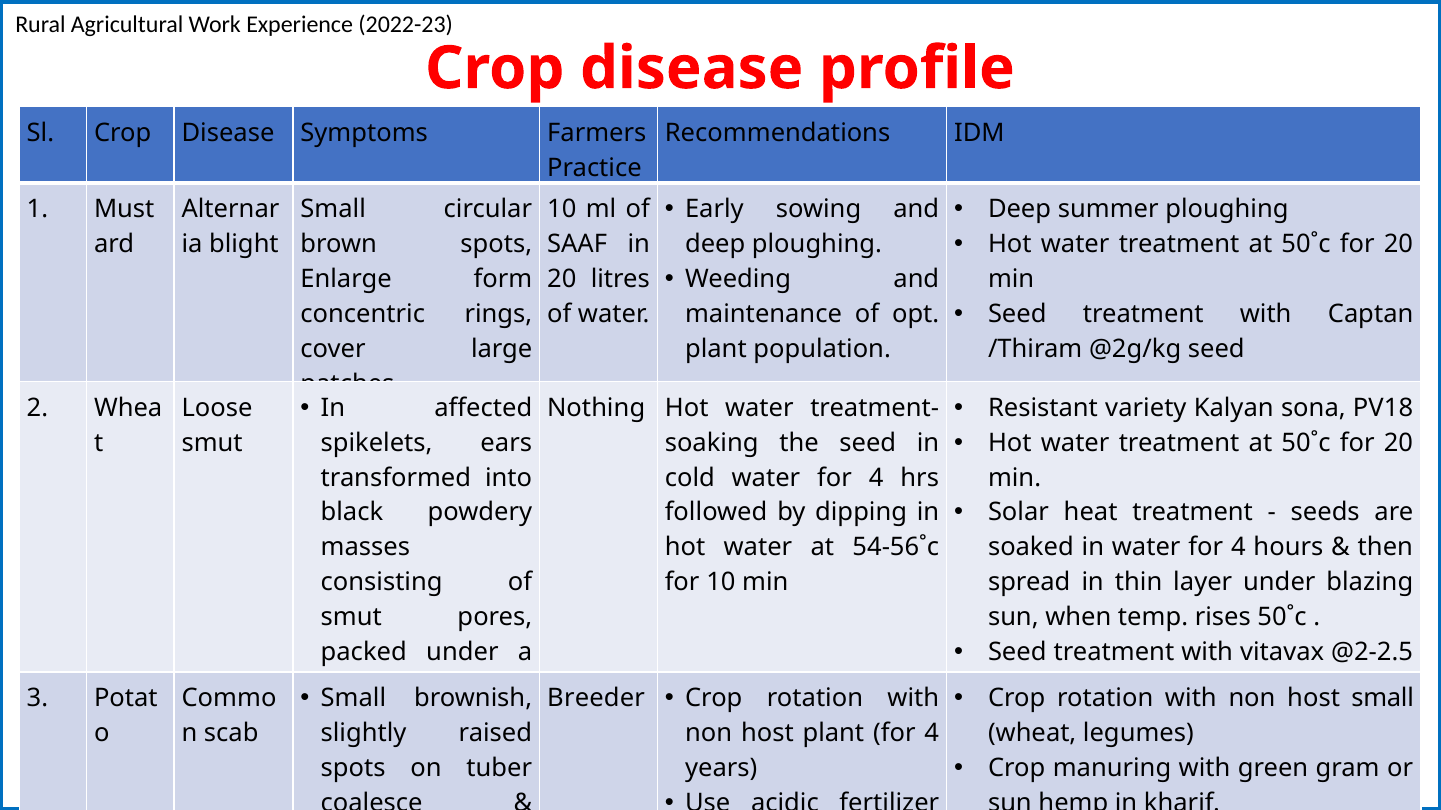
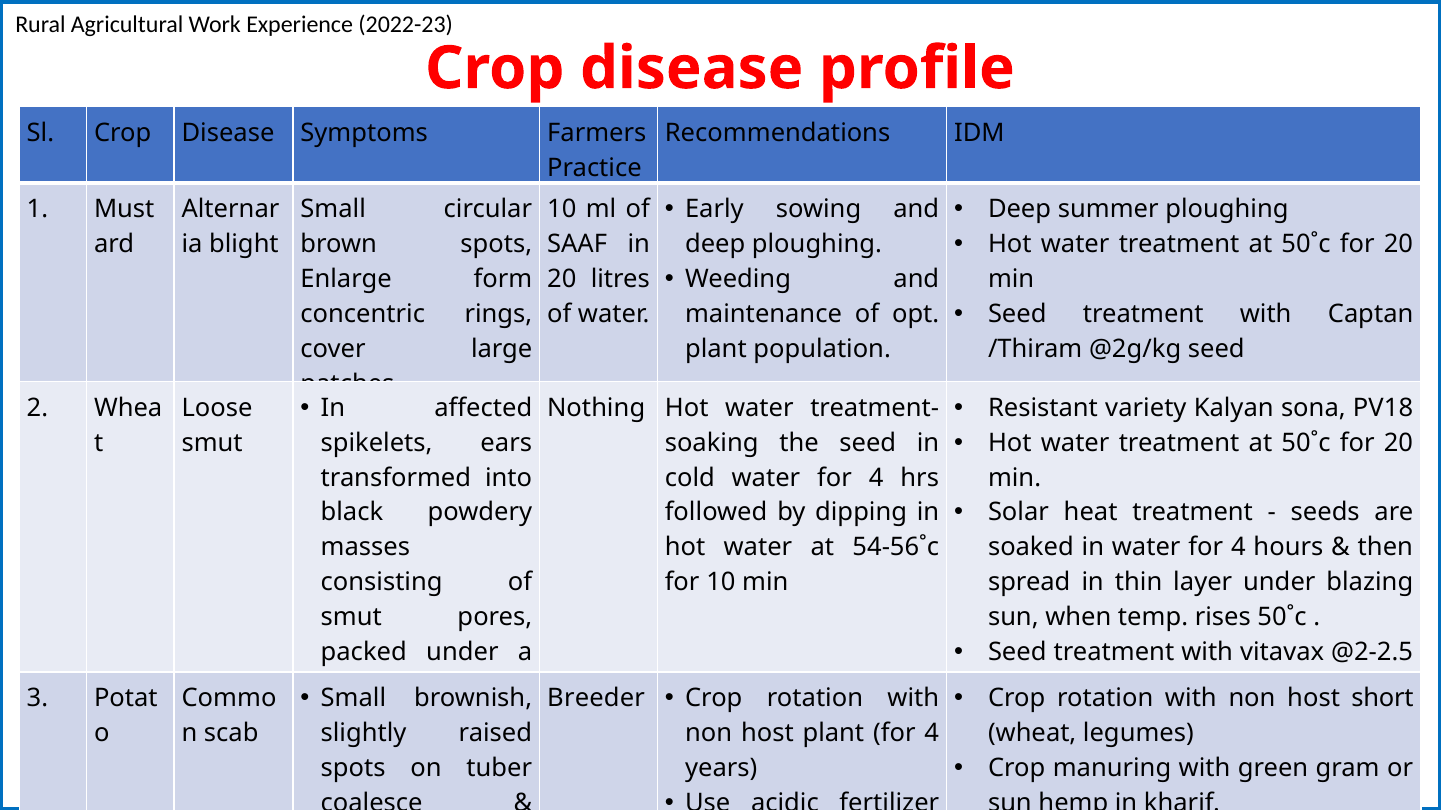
host small: small -> short (1383, 699)
